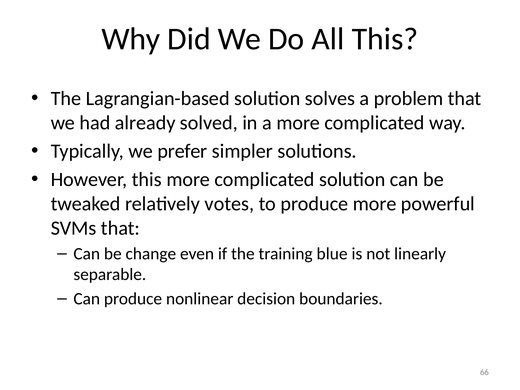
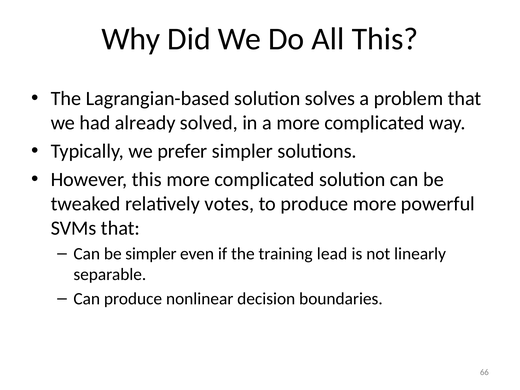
be change: change -> simpler (151, 254)
blue: blue -> lead (332, 254)
